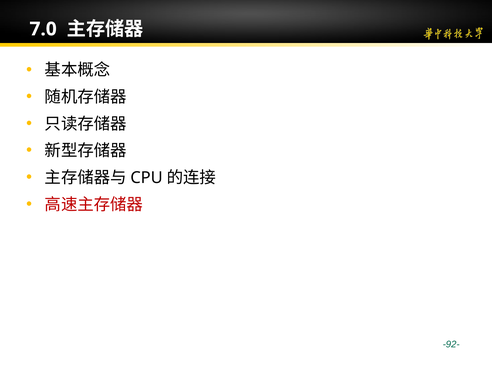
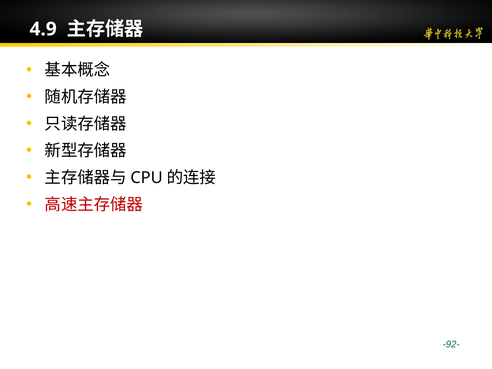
7.0: 7.0 -> 4.9 (43, 29)
